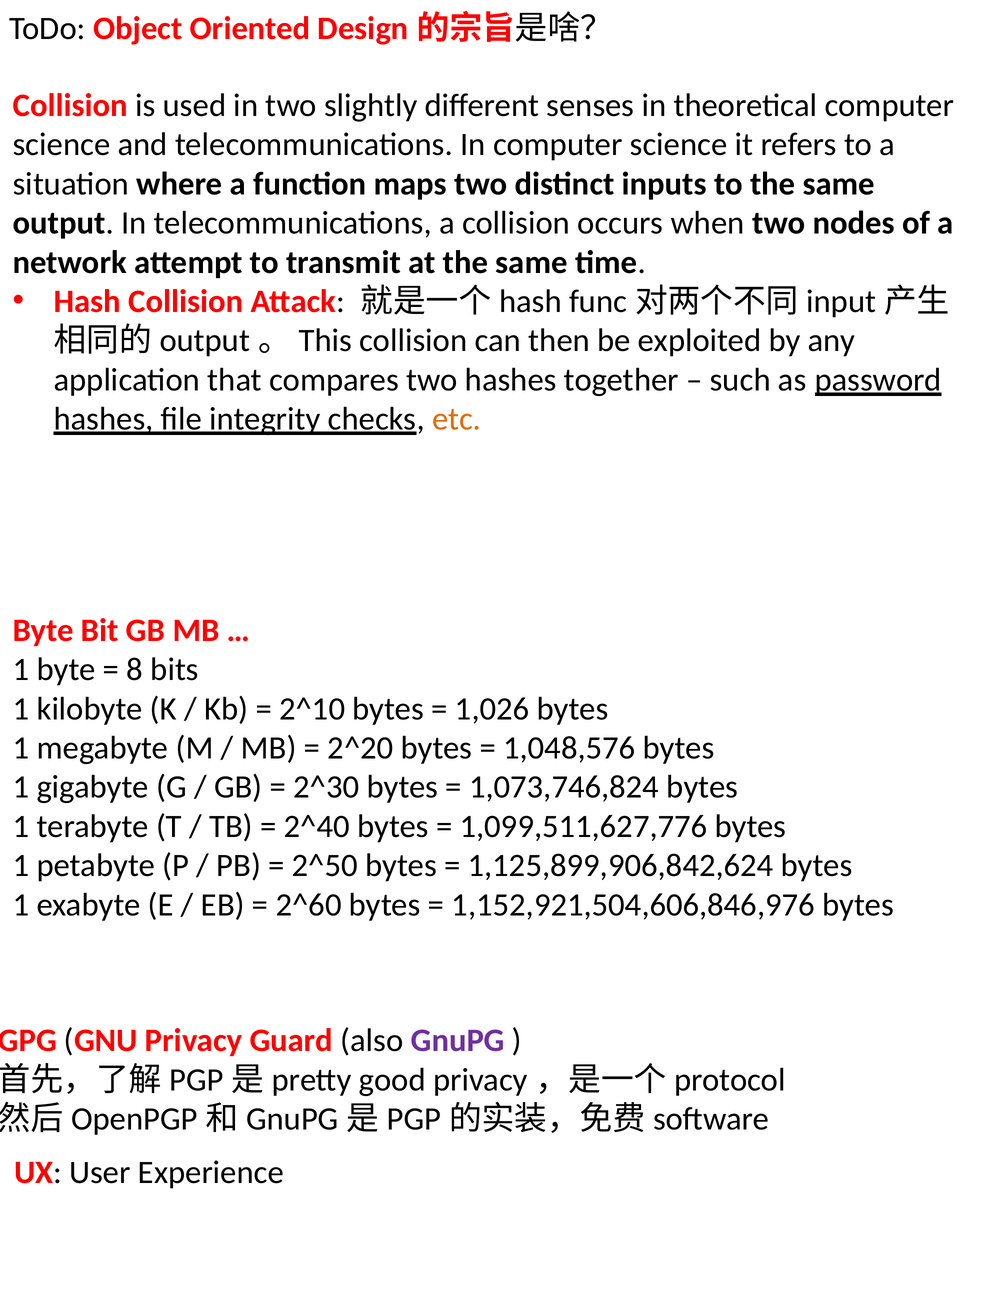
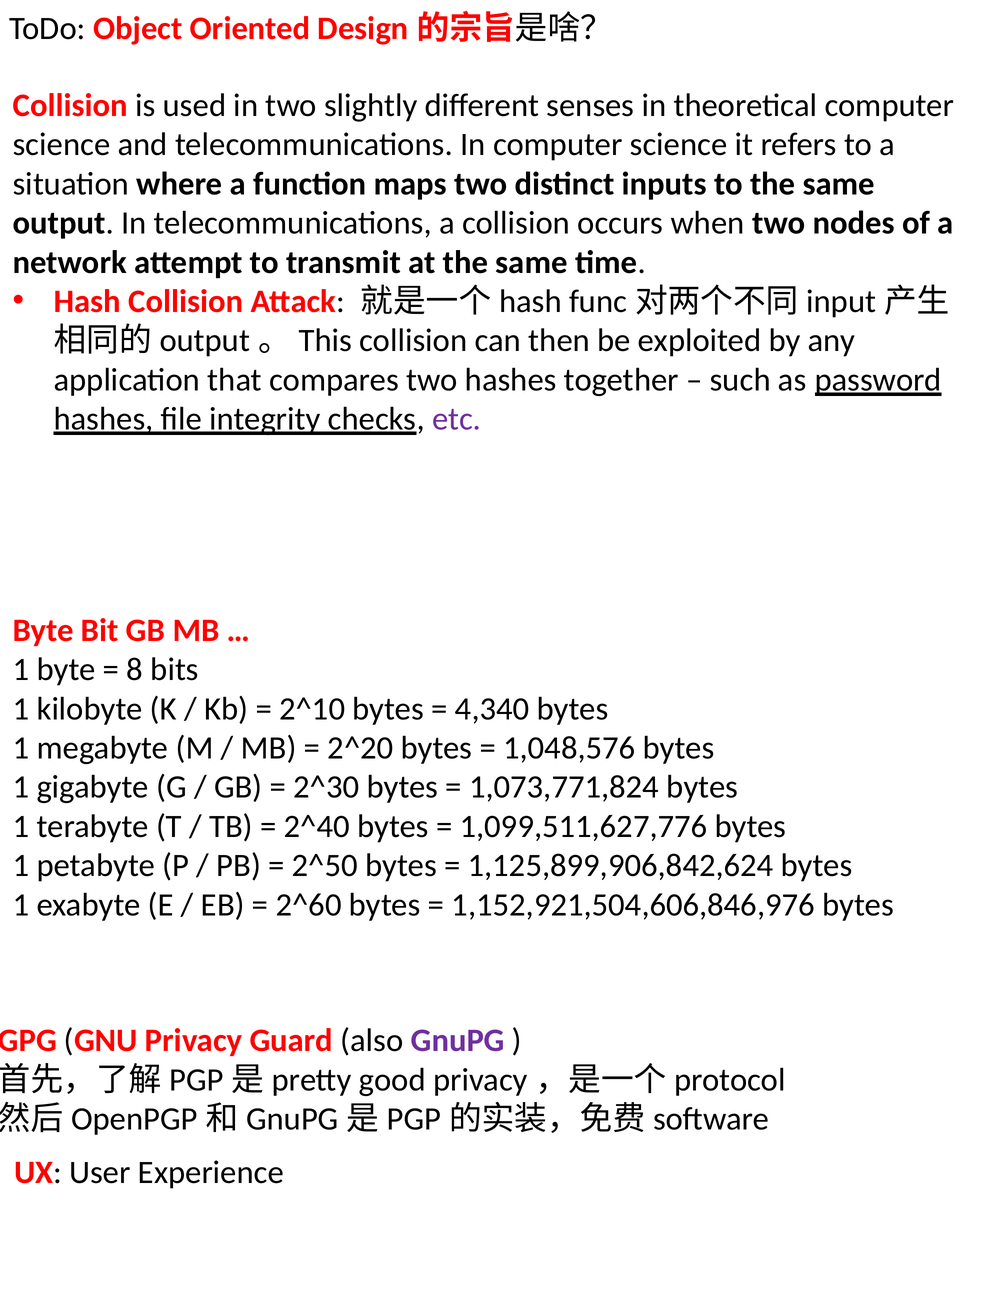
etc colour: orange -> purple (457, 419)
1,026: 1,026 -> 4,340 (492, 709)
1,073,746,824: 1,073,746,824 -> 1,073,771,824 (564, 788)
